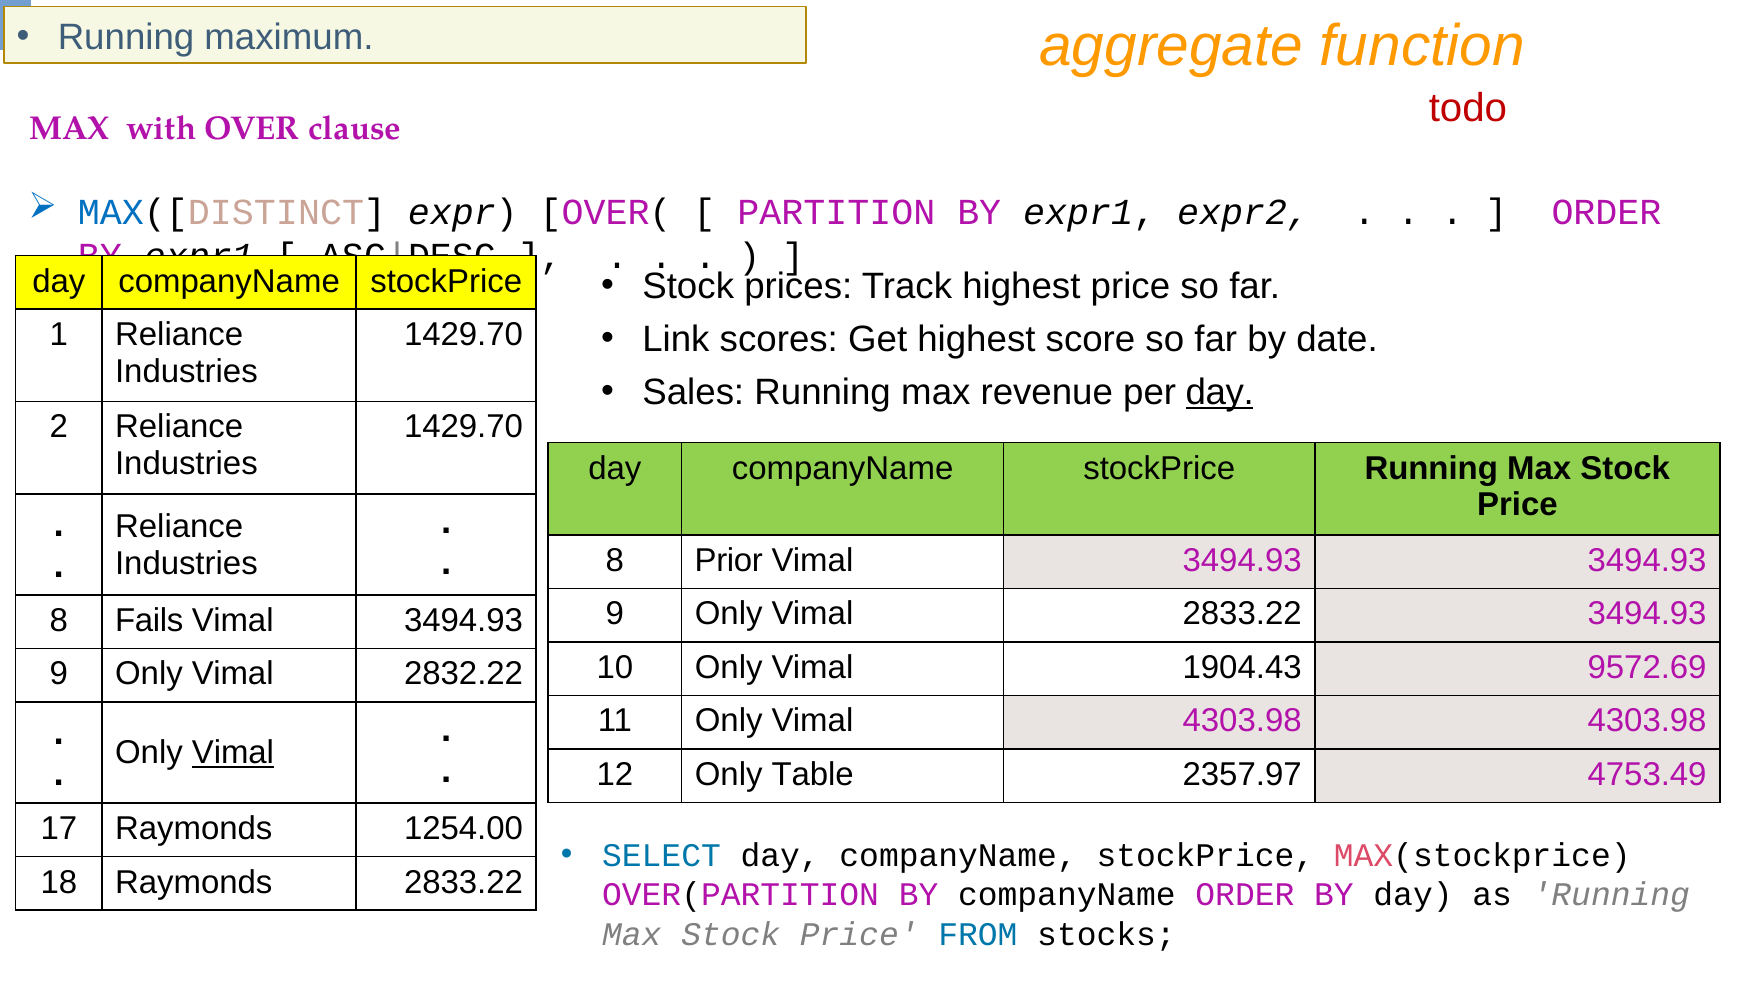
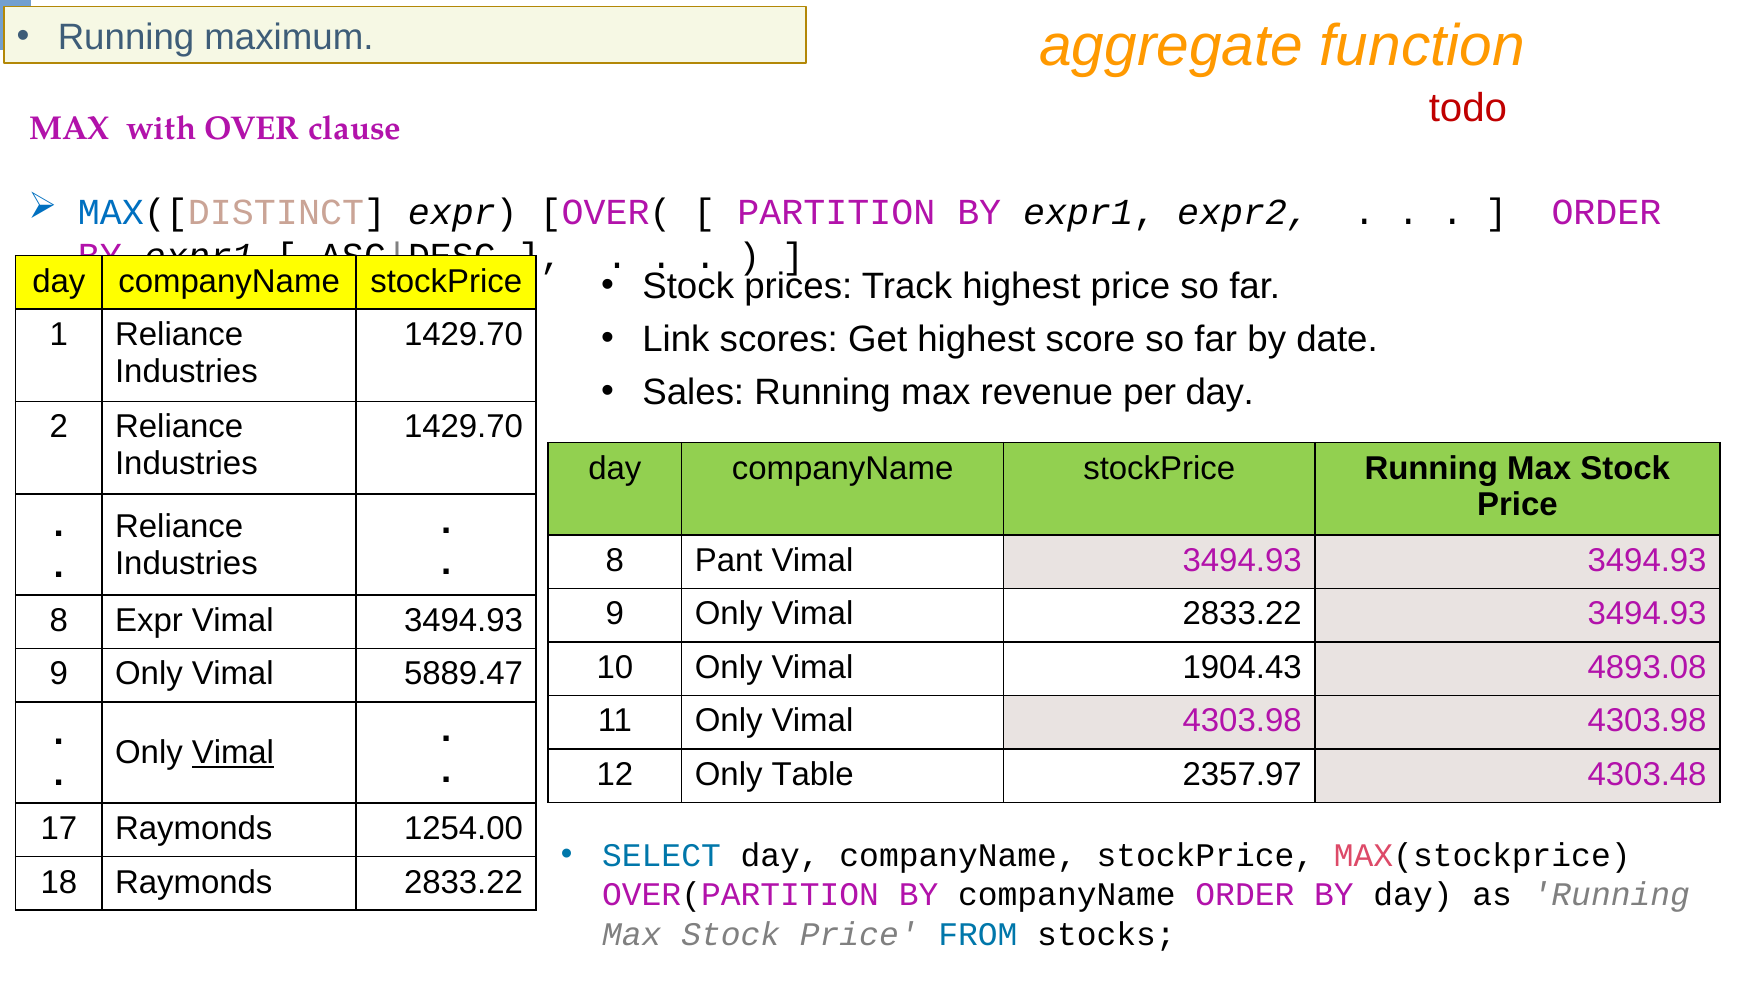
day underline: present -> none (1220, 392)
Prior: Prior -> Pant (729, 560)
8 Fails: Fails -> Expr (149, 621)
9572.69: 9572.69 -> 4893.08 (1647, 667)
2832.22: 2832.22 -> 5889.47 (464, 674)
4753.49: 4753.49 -> 4303.48 (1647, 774)
